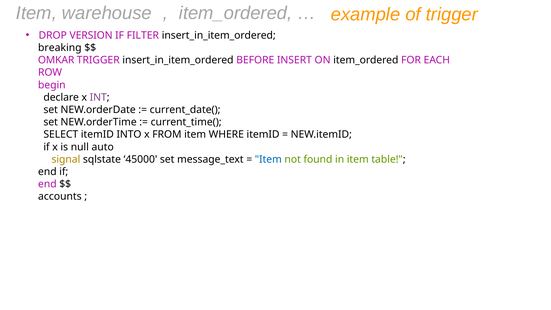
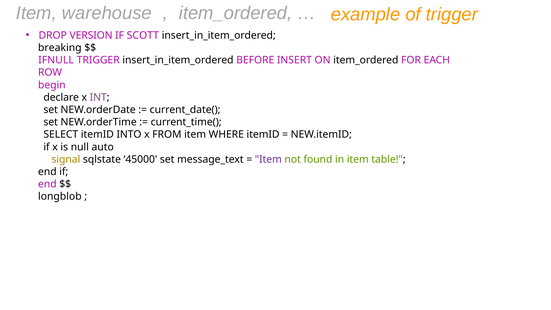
FILTER: FILTER -> SCOTT (143, 35)
OMKAR: OMKAR -> IFNULL (56, 60)
Item colour: blue -> purple (268, 159)
accounts: accounts -> longblob (60, 197)
